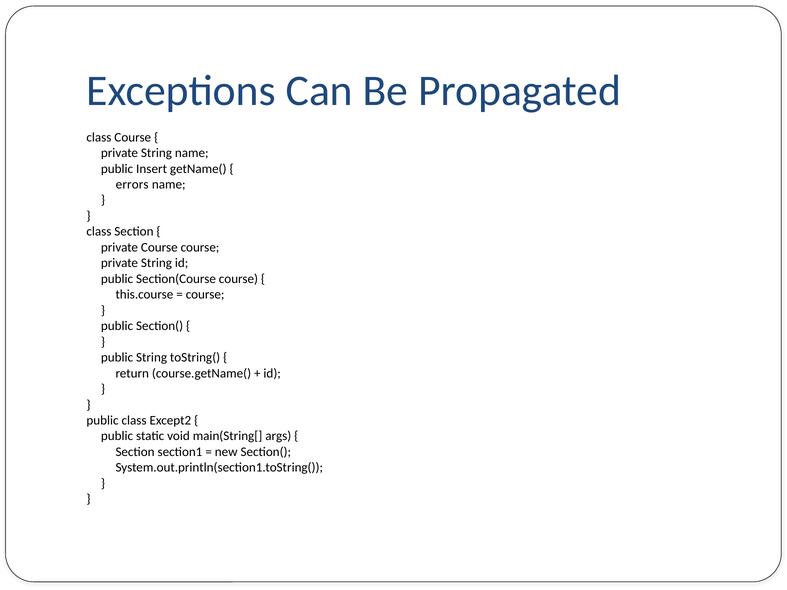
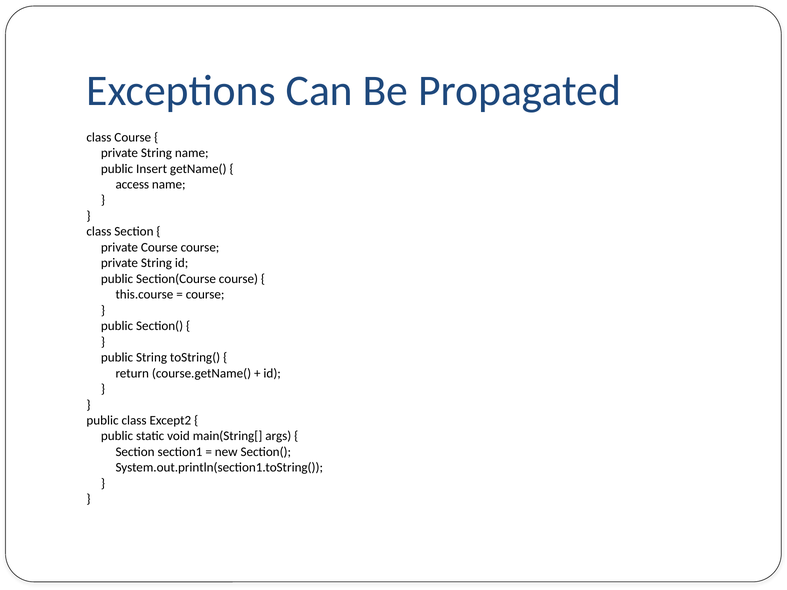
errors: errors -> access (132, 184)
